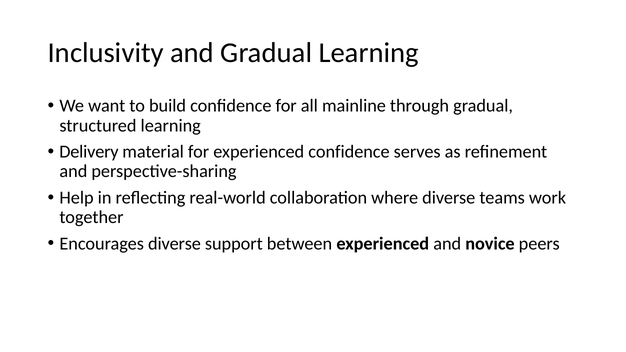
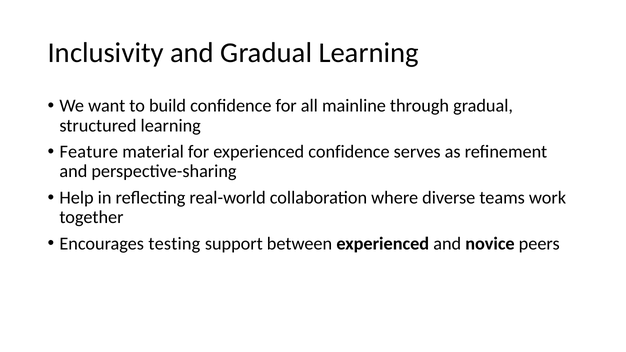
Delivery: Delivery -> Feature (89, 152)
Encourages diverse: diverse -> testing (174, 244)
